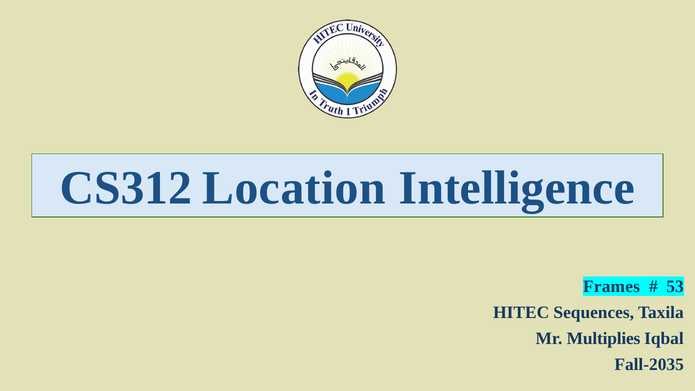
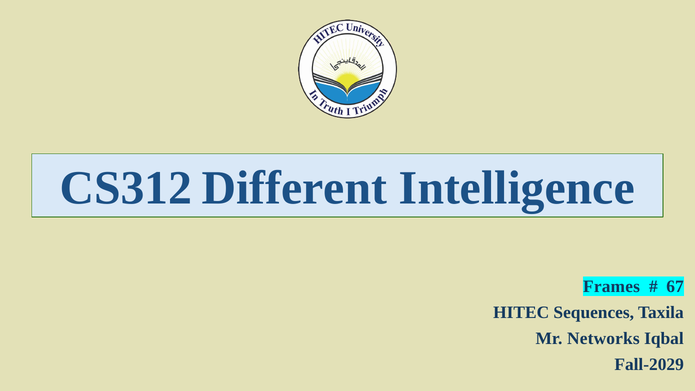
Location: Location -> Different (294, 188)
53: 53 -> 67 (675, 286)
Multiplies: Multiplies -> Networks (603, 338)
Fall-2035: Fall-2035 -> Fall-2029 (649, 364)
